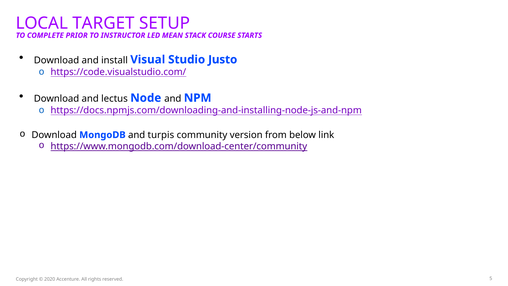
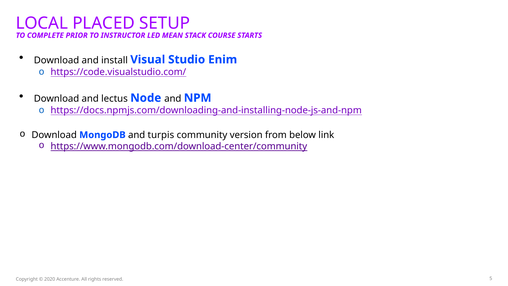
TARGET: TARGET -> PLACED (104, 23)
Justo: Justo -> Enim (223, 60)
